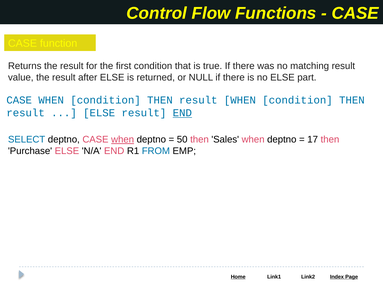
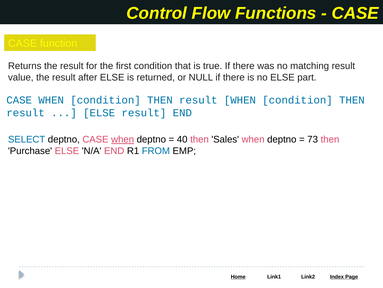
END underline: present -> none (182, 113)
50: 50 -> 40 (182, 139)
17: 17 -> 73 (313, 139)
